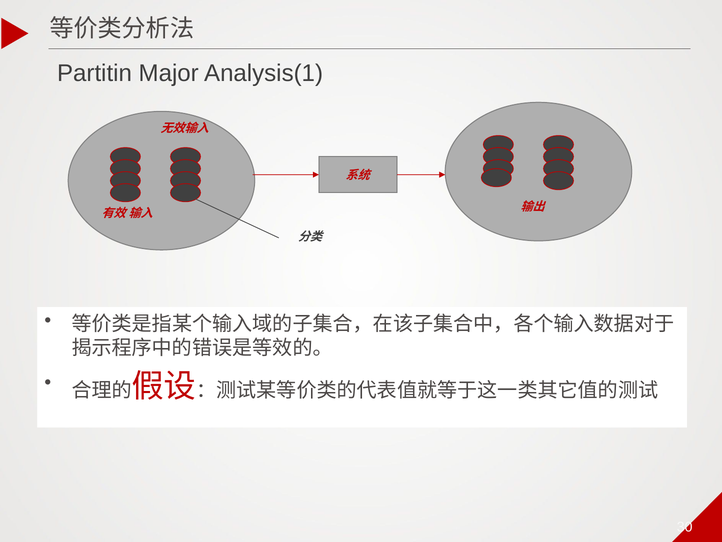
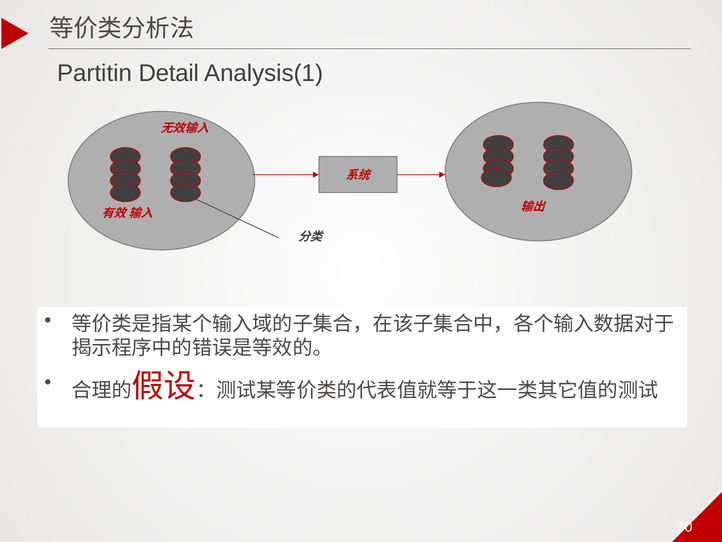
Major: Major -> Detail (169, 73)
